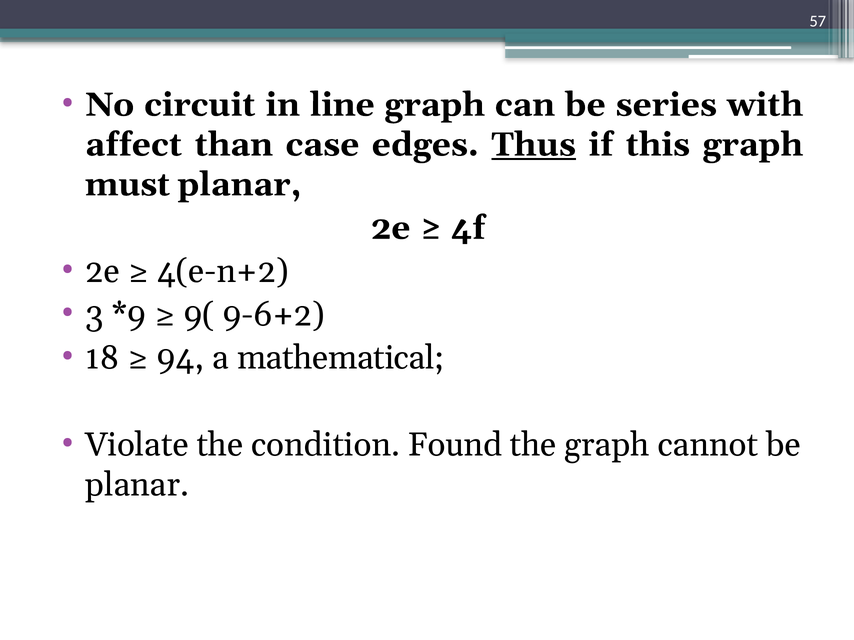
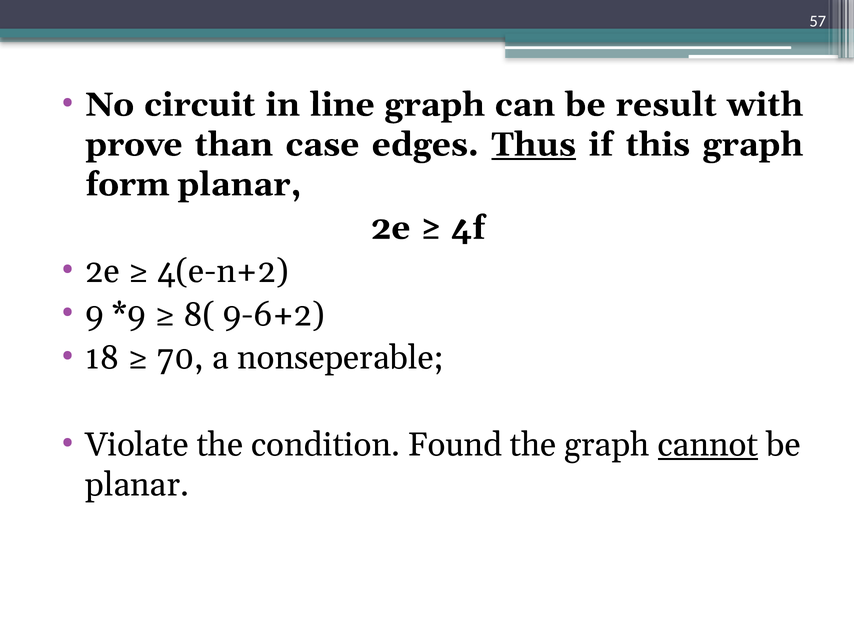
series: series -> result (666, 105)
affect: affect -> prove (134, 145)
must: must -> form (127, 185)
3: 3 -> 9 (95, 315)
9(: 9( -> 8( (199, 315)
94: 94 -> 70 (180, 358)
mathematical: mathematical -> nonseperable (341, 358)
cannot underline: none -> present (708, 445)
